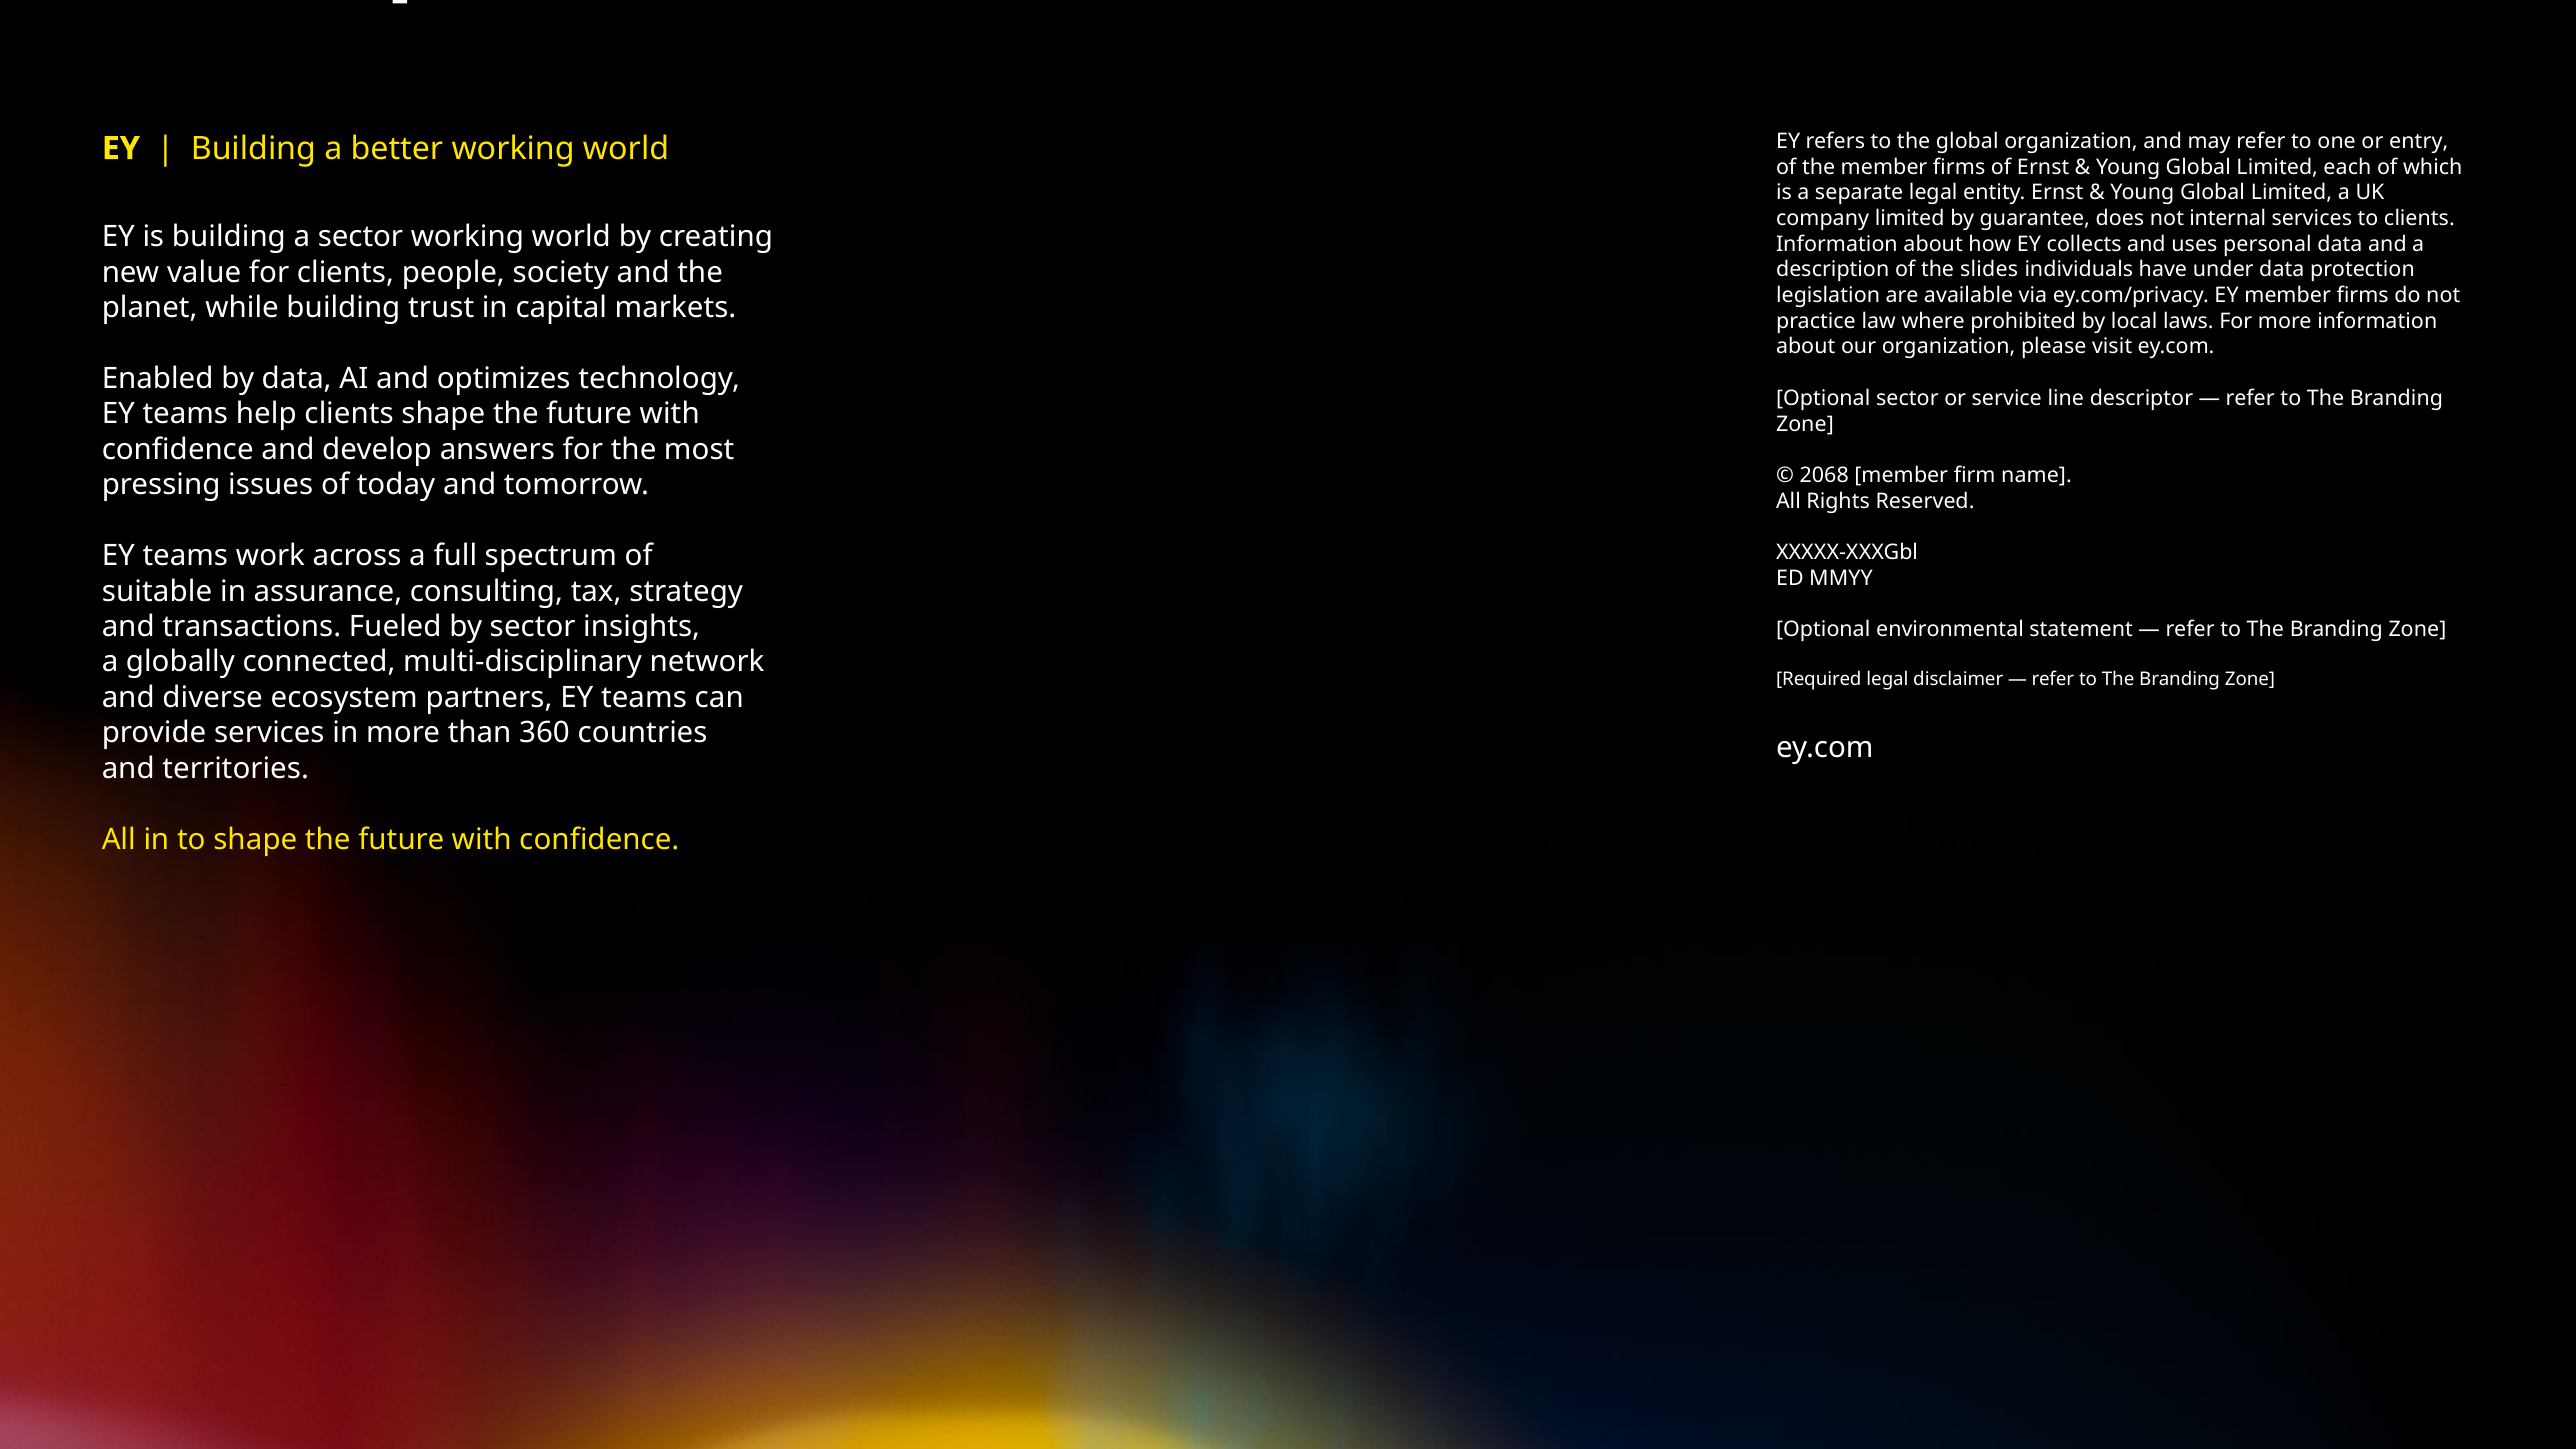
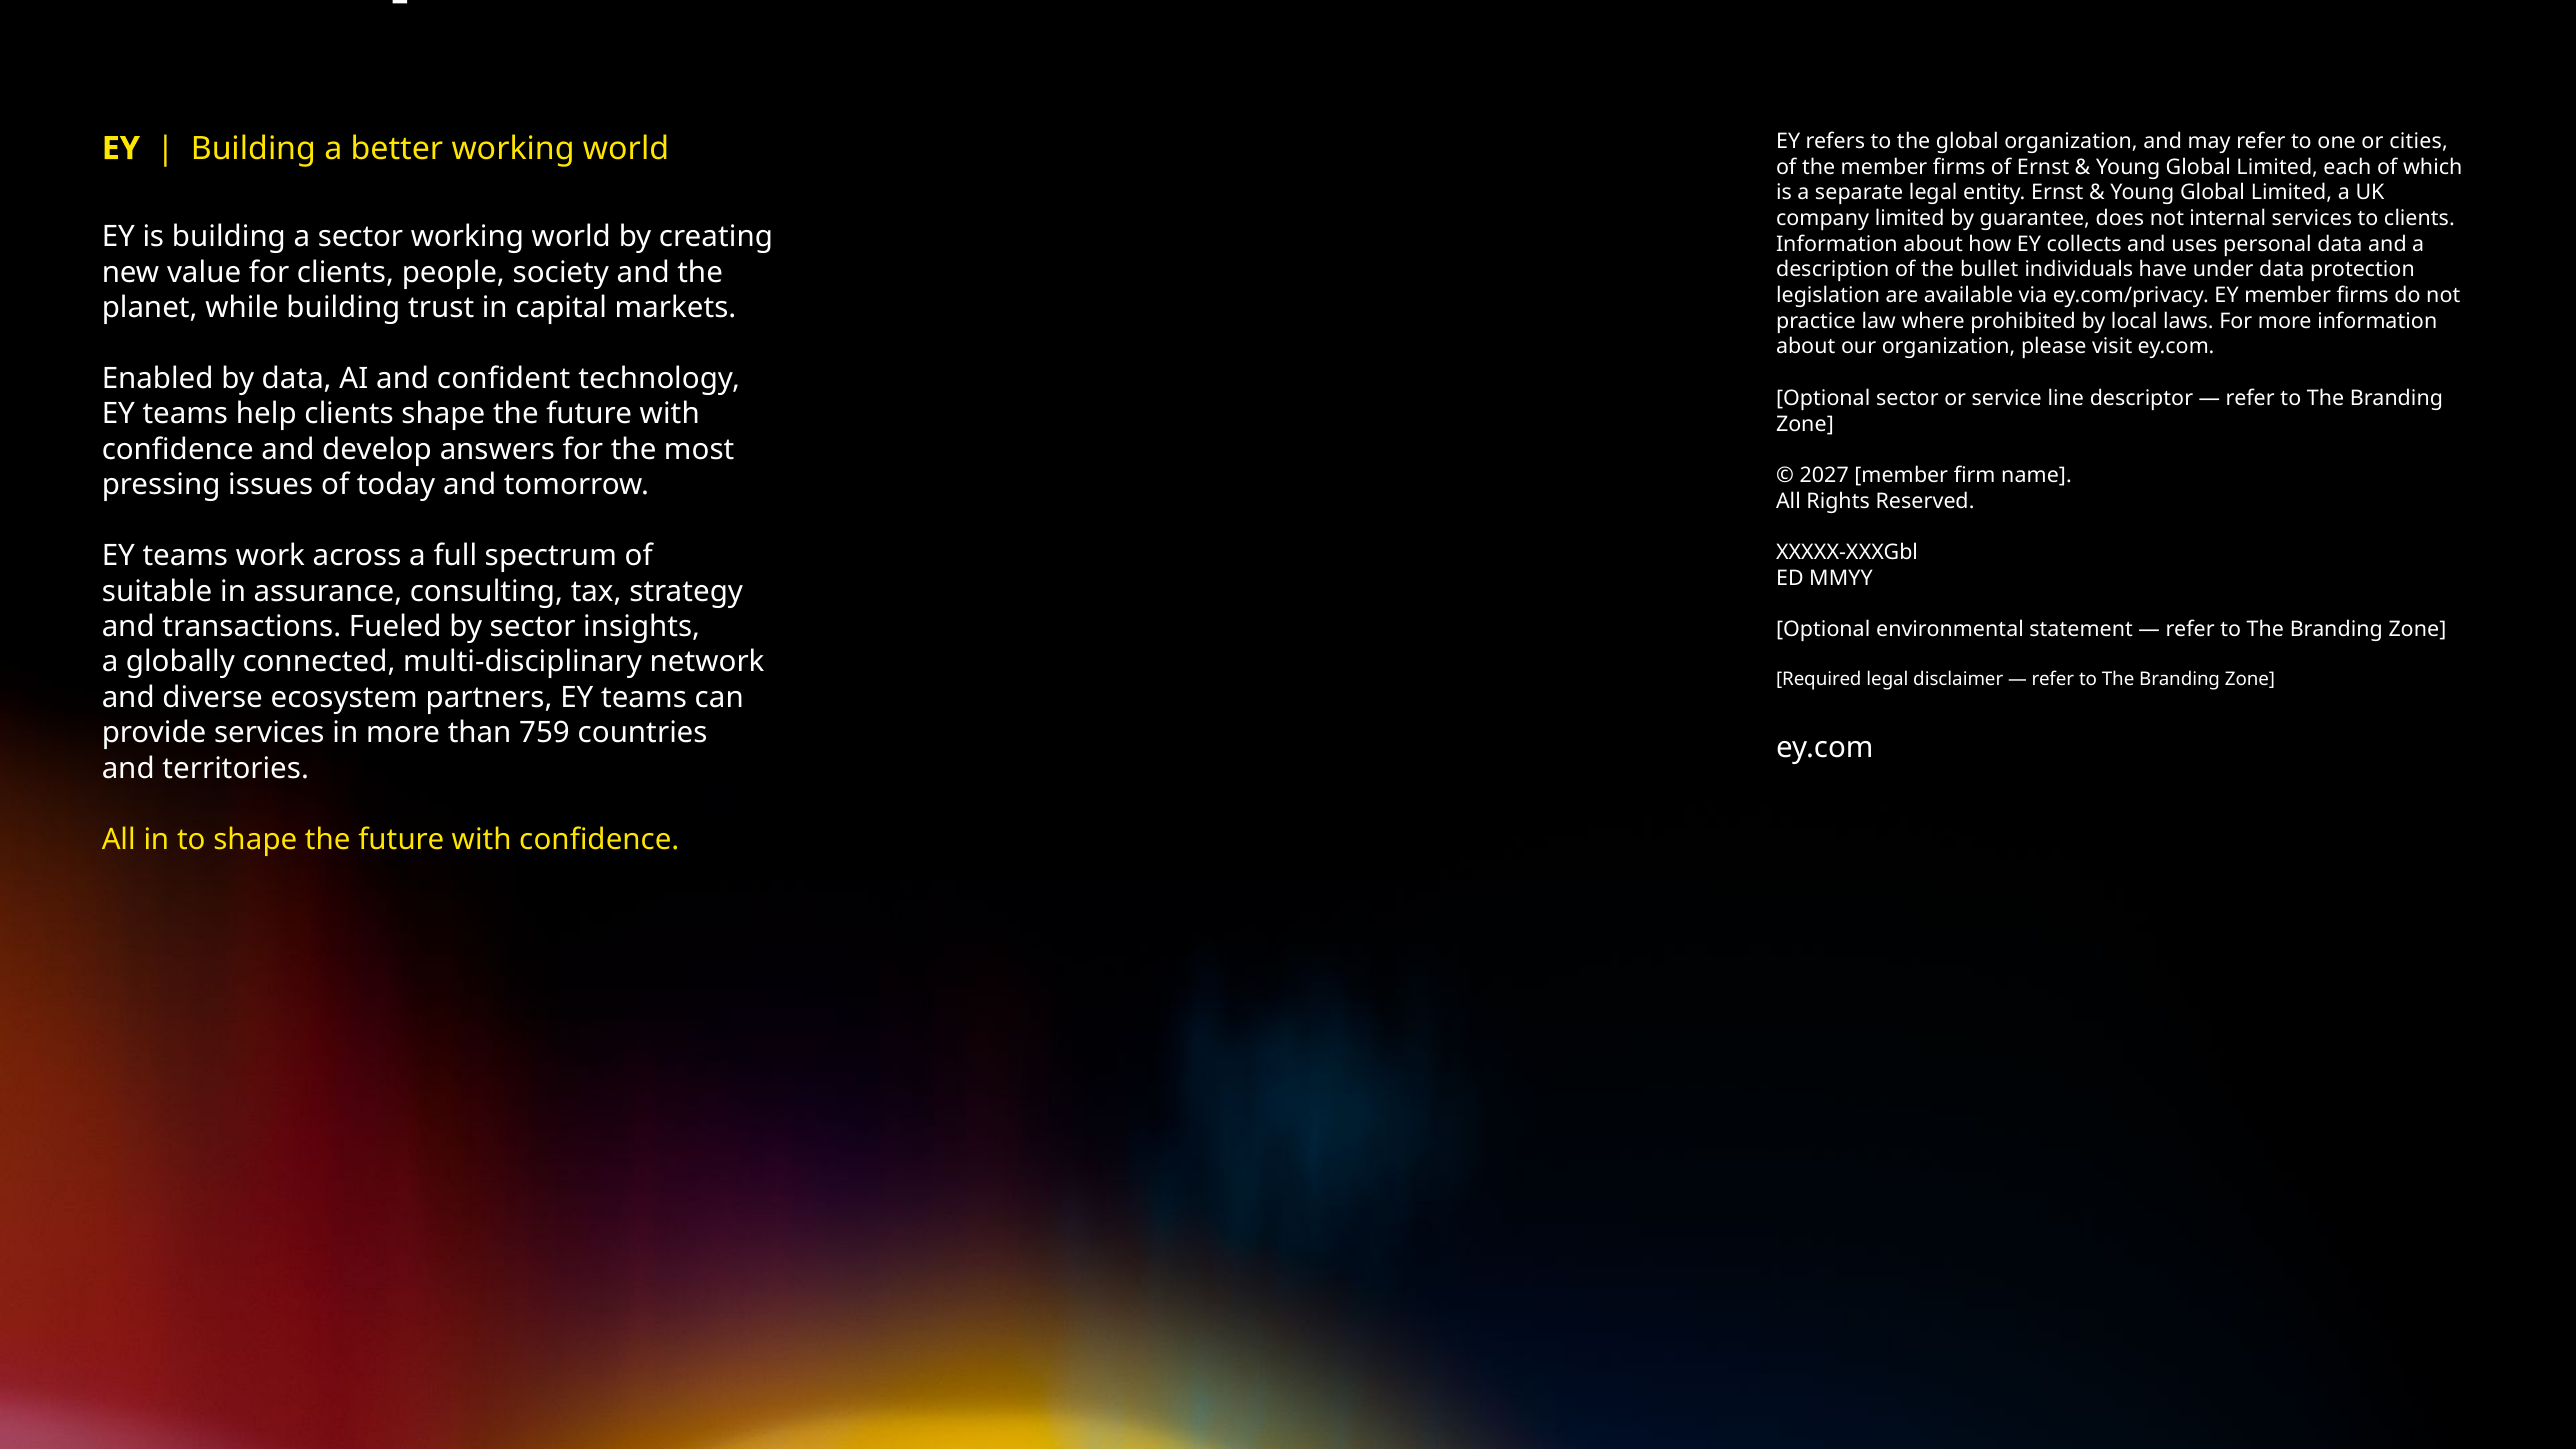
entry: entry -> cities (2419, 141)
slides: slides -> bullet (1989, 270)
optimizes: optimizes -> confident (504, 379)
2068: 2068 -> 2027 (1824, 475)
360: 360 -> 759 (544, 733)
